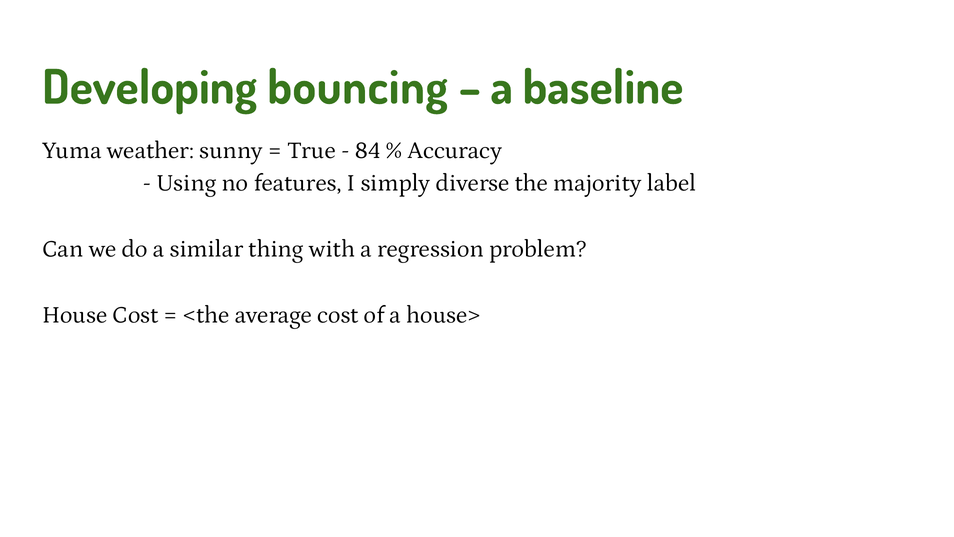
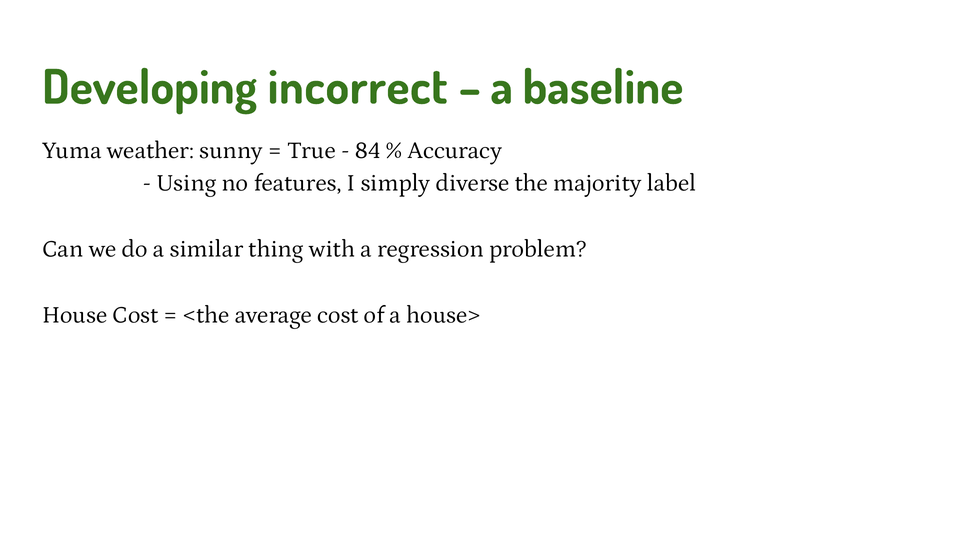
bouncing: bouncing -> incorrect (358, 88)
